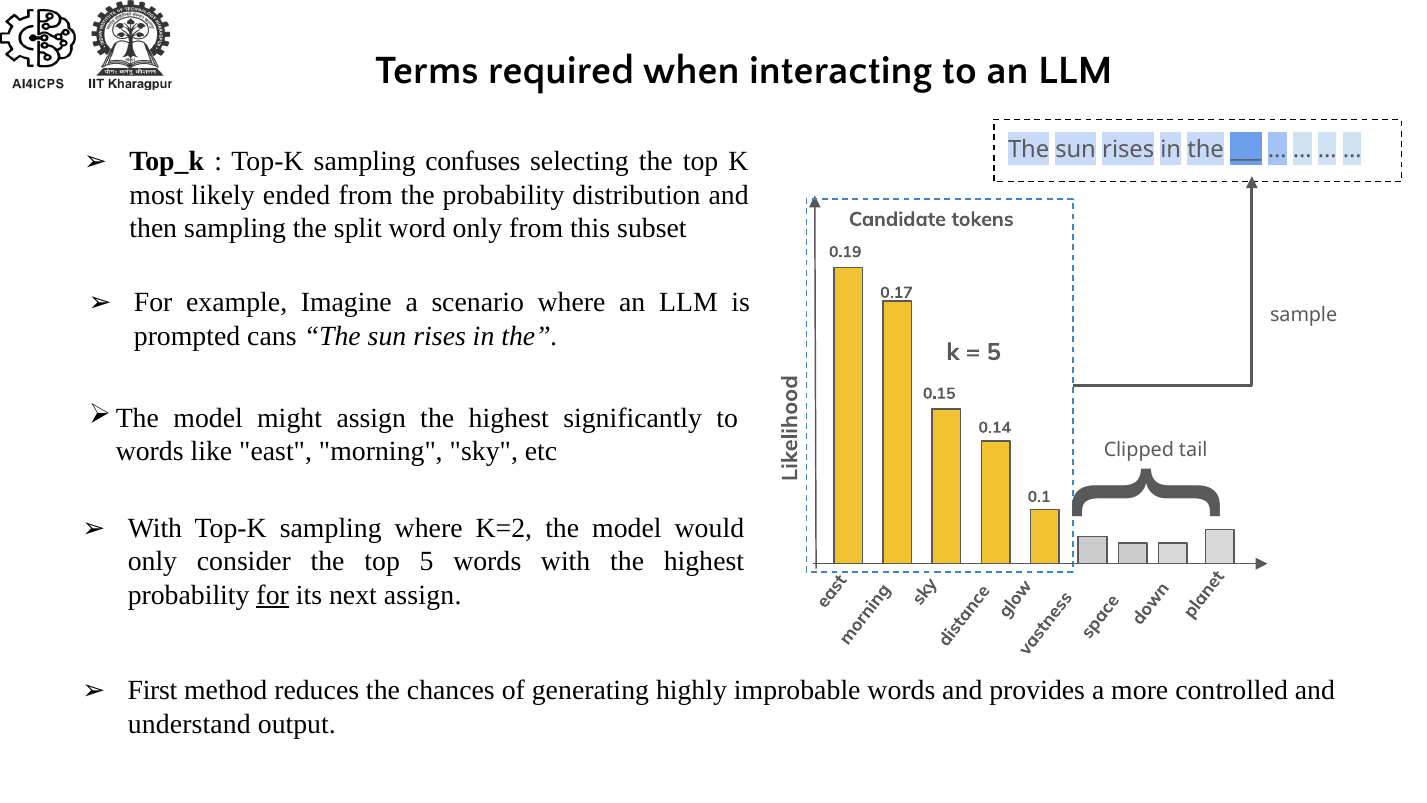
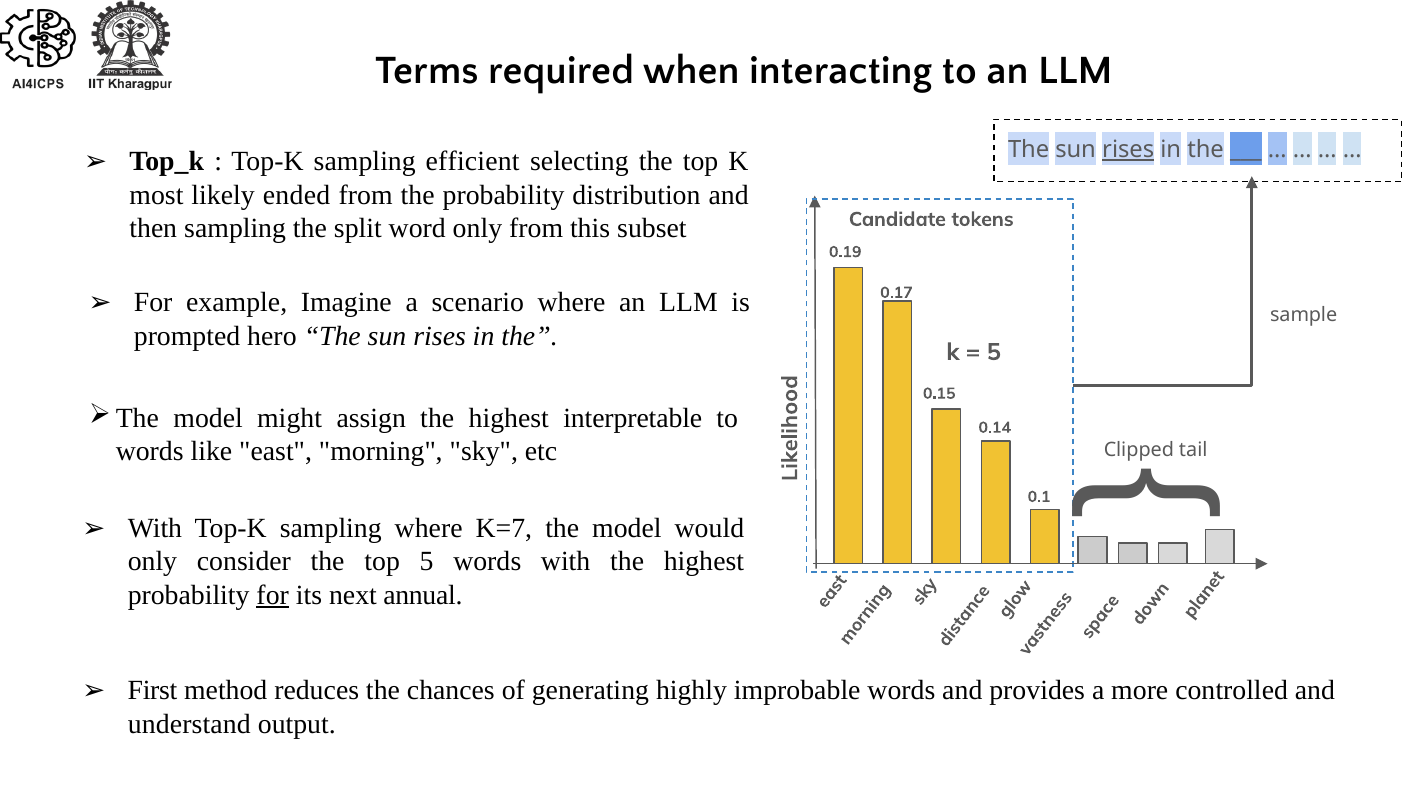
rises underline: none -> present (1128, 150)
confuses: confuses -> efficient (473, 162)
cans: cans -> hero (272, 336)
significantly: significantly -> interpretable (633, 418)
K=2: K=2 -> K=7 (504, 528)
next assign: assign -> annual (423, 595)
